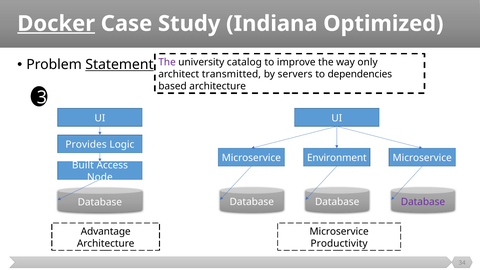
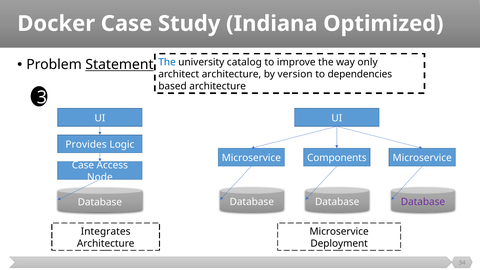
Docker underline: present -> none (56, 24)
The colour: purple -> blue (167, 62)
architect transmitted: transmitted -> architecture (232, 74)
servers: servers -> version (295, 74)
Environment: Environment -> Components (337, 158)
Built: Built -> Case (83, 165)
Advantage: Advantage -> Integrates (106, 231)
Productivity: Productivity -> Deployment (339, 243)
